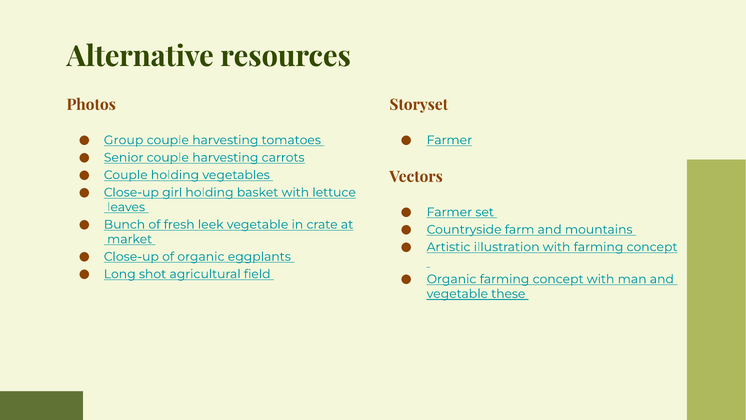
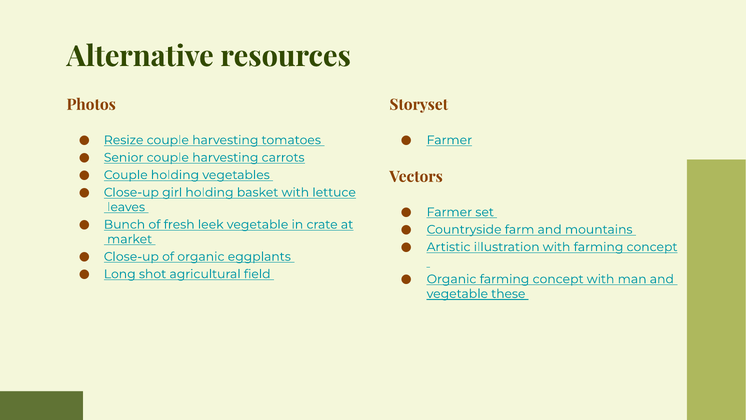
Group: Group -> Resize (124, 140)
